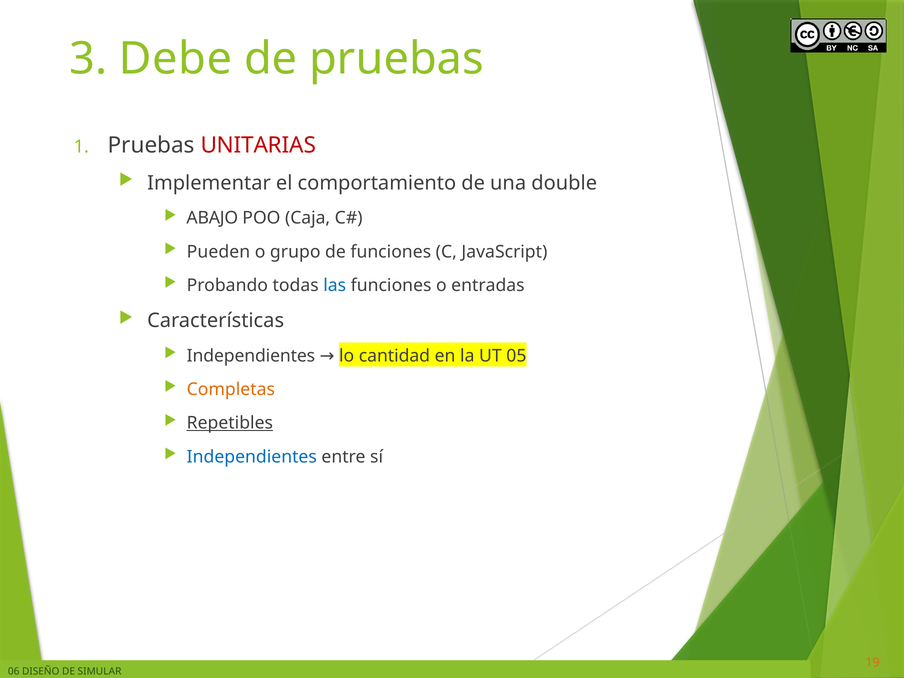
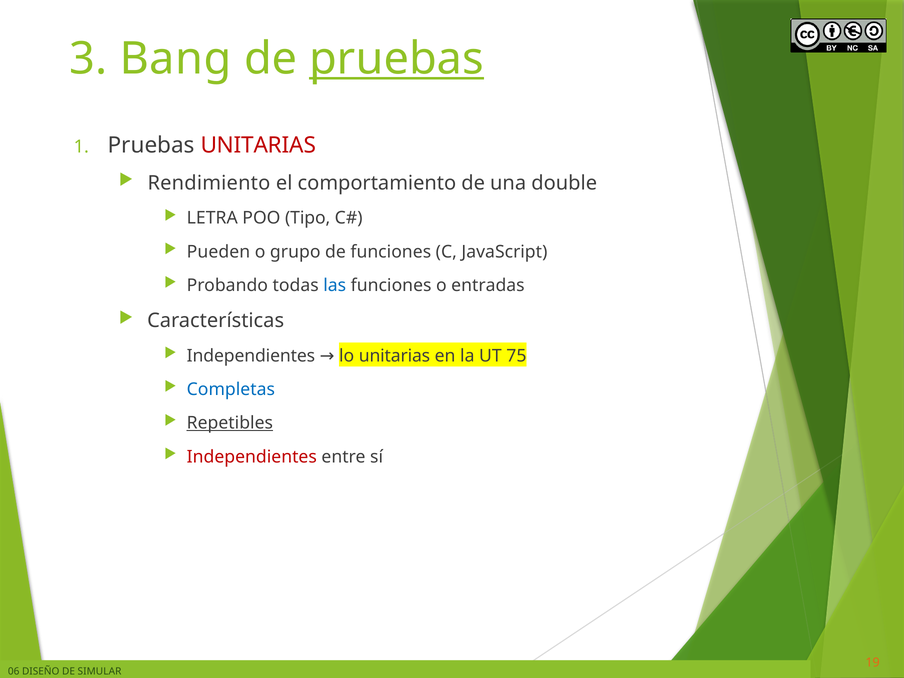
Debe: Debe -> Bang (175, 59)
pruebas underline: none -> present (397, 59)
Implementar: Implementar -> Rendimiento (209, 183)
ABAJO: ABAJO -> LETRA (212, 218)
Caja: Caja -> Tipo (308, 218)
lo cantidad: cantidad -> unitarias (394, 356)
05: 05 -> 75 (516, 356)
Completas colour: orange -> blue (231, 389)
Independientes colour: blue -> red (252, 457)
